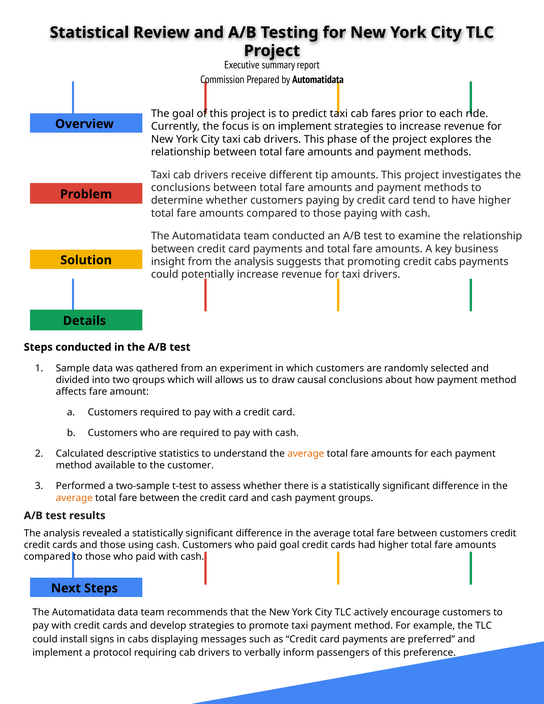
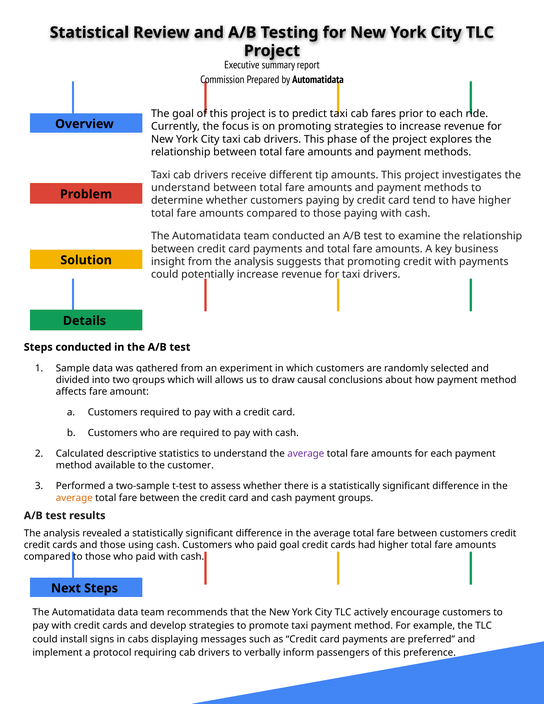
on implement: implement -> promoting (305, 126)
conclusions: conclusions -> understand (181, 188)
credit cabs: cabs -> with (445, 262)
average colour: orange -> purple (306, 454)
